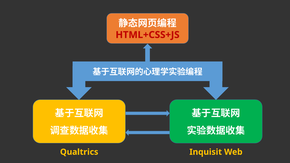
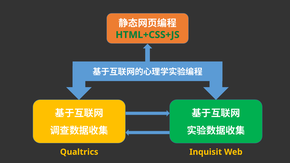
HTML+CSS+JS colour: red -> green (148, 35)
